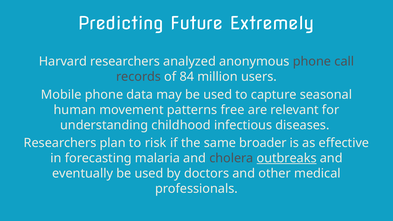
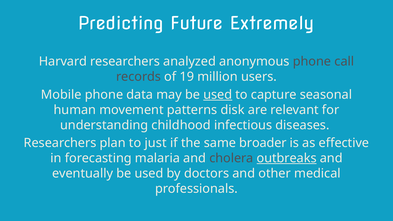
84: 84 -> 19 (187, 77)
used underline: none -> present (218, 95)
free: free -> disk (233, 110)
risk: risk -> just (156, 143)
